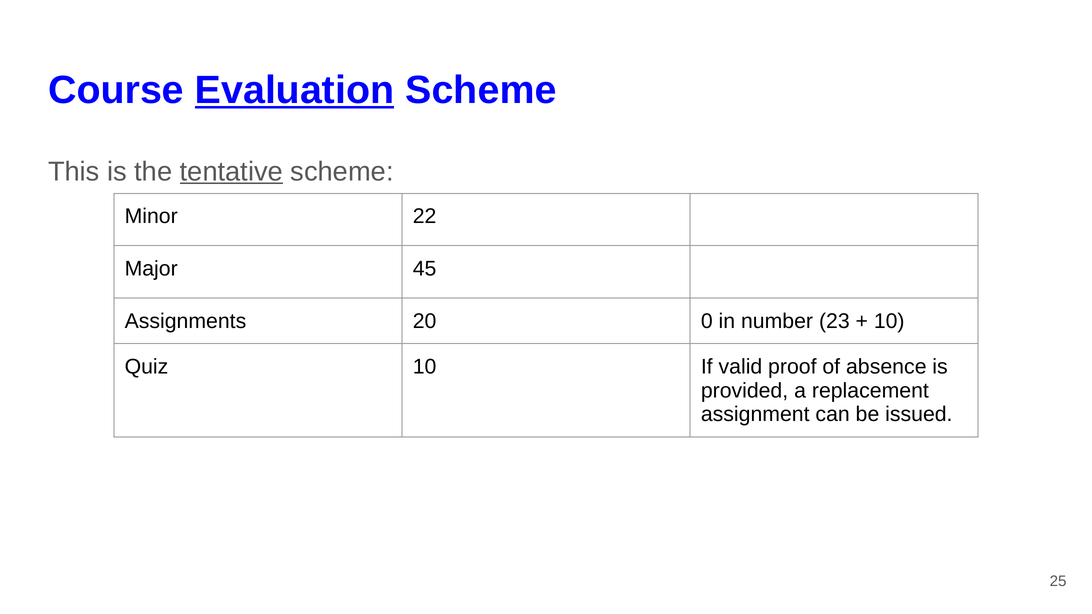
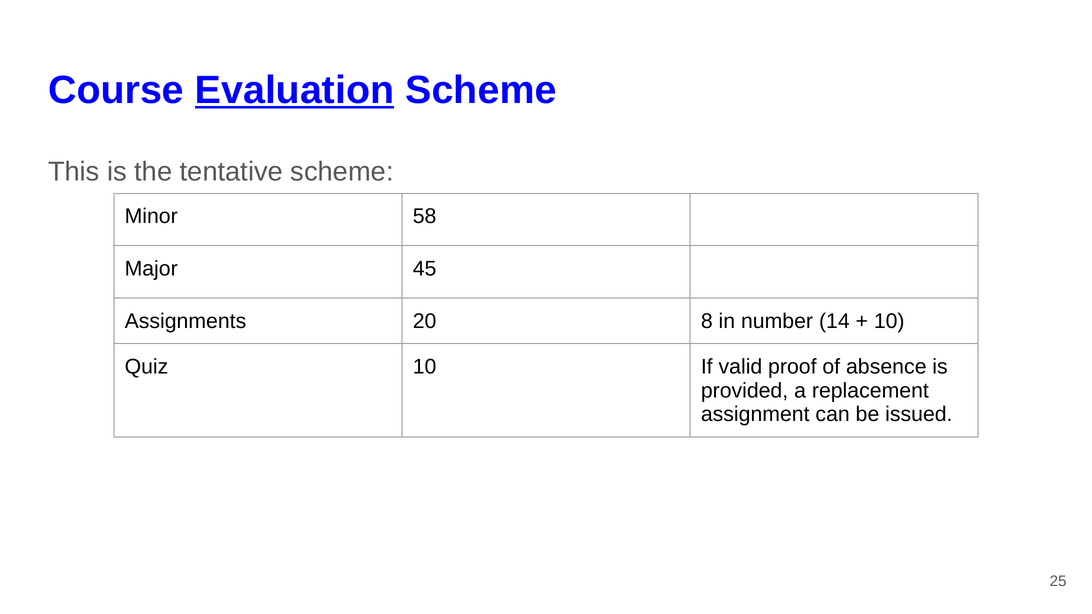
tentative underline: present -> none (231, 172)
22: 22 -> 58 (425, 217)
0: 0 -> 8 (707, 321)
23: 23 -> 14 (834, 321)
